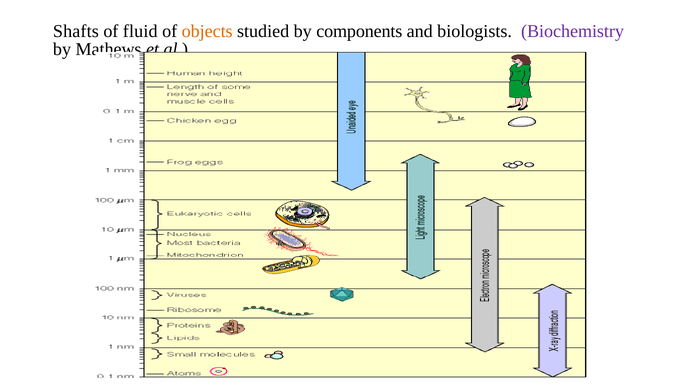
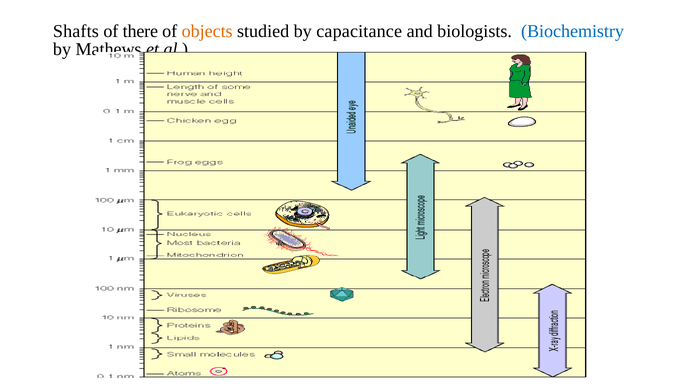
fluid: fluid -> there (140, 31)
components: components -> capacitance (359, 31)
Biochemistry colour: purple -> blue (573, 31)
